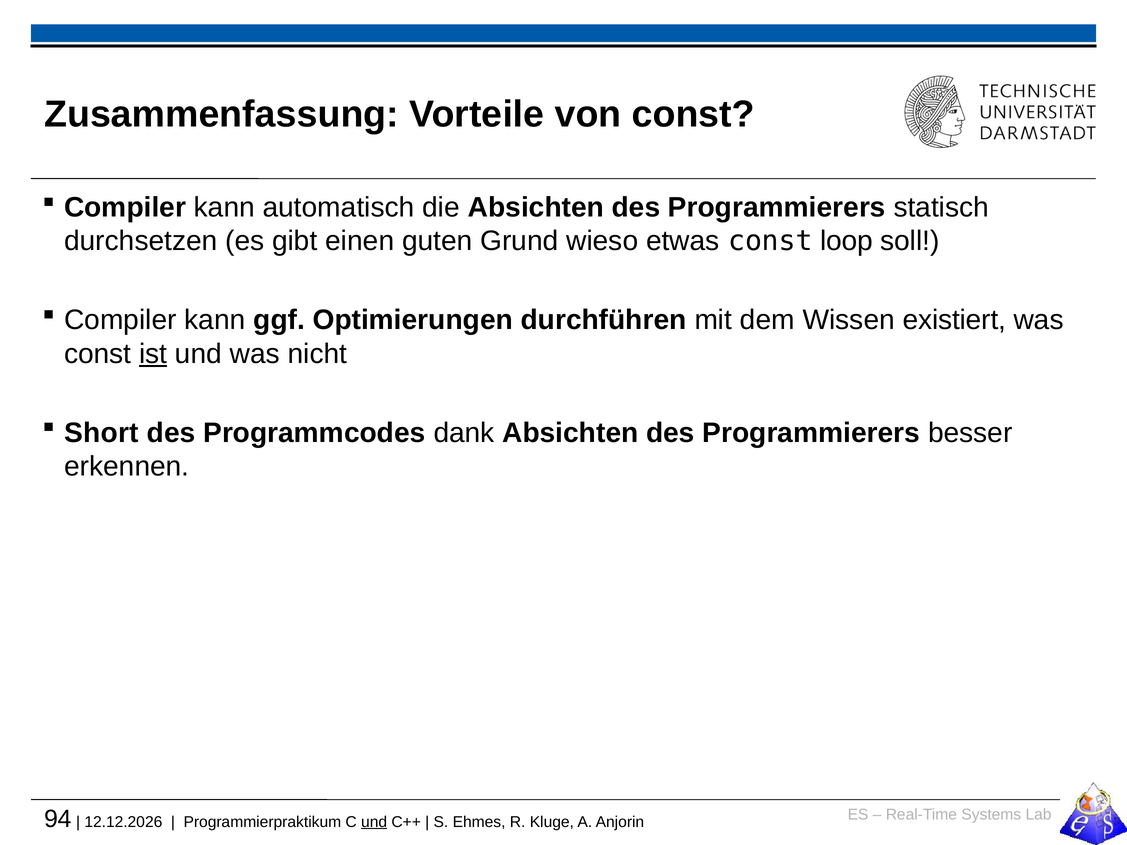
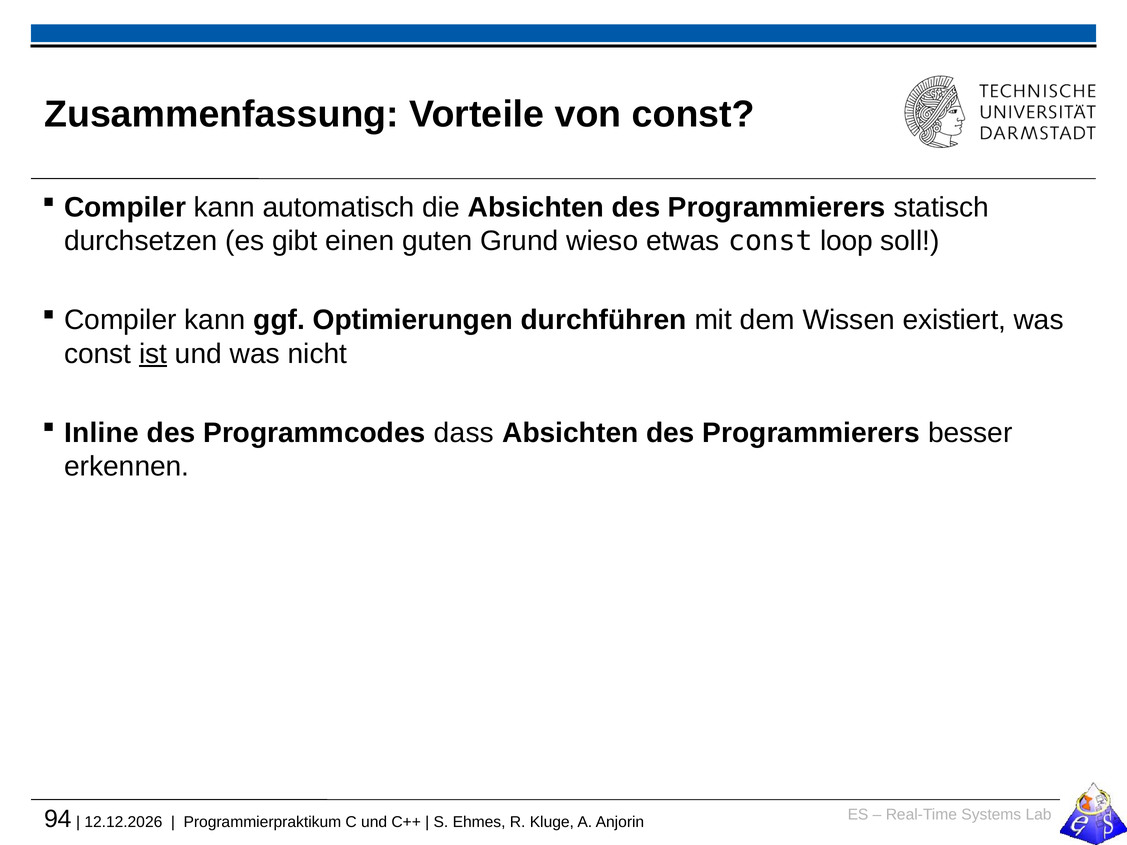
Short: Short -> Inline (101, 433)
dank: dank -> dass (464, 433)
und underline: present -> none (374, 822)
